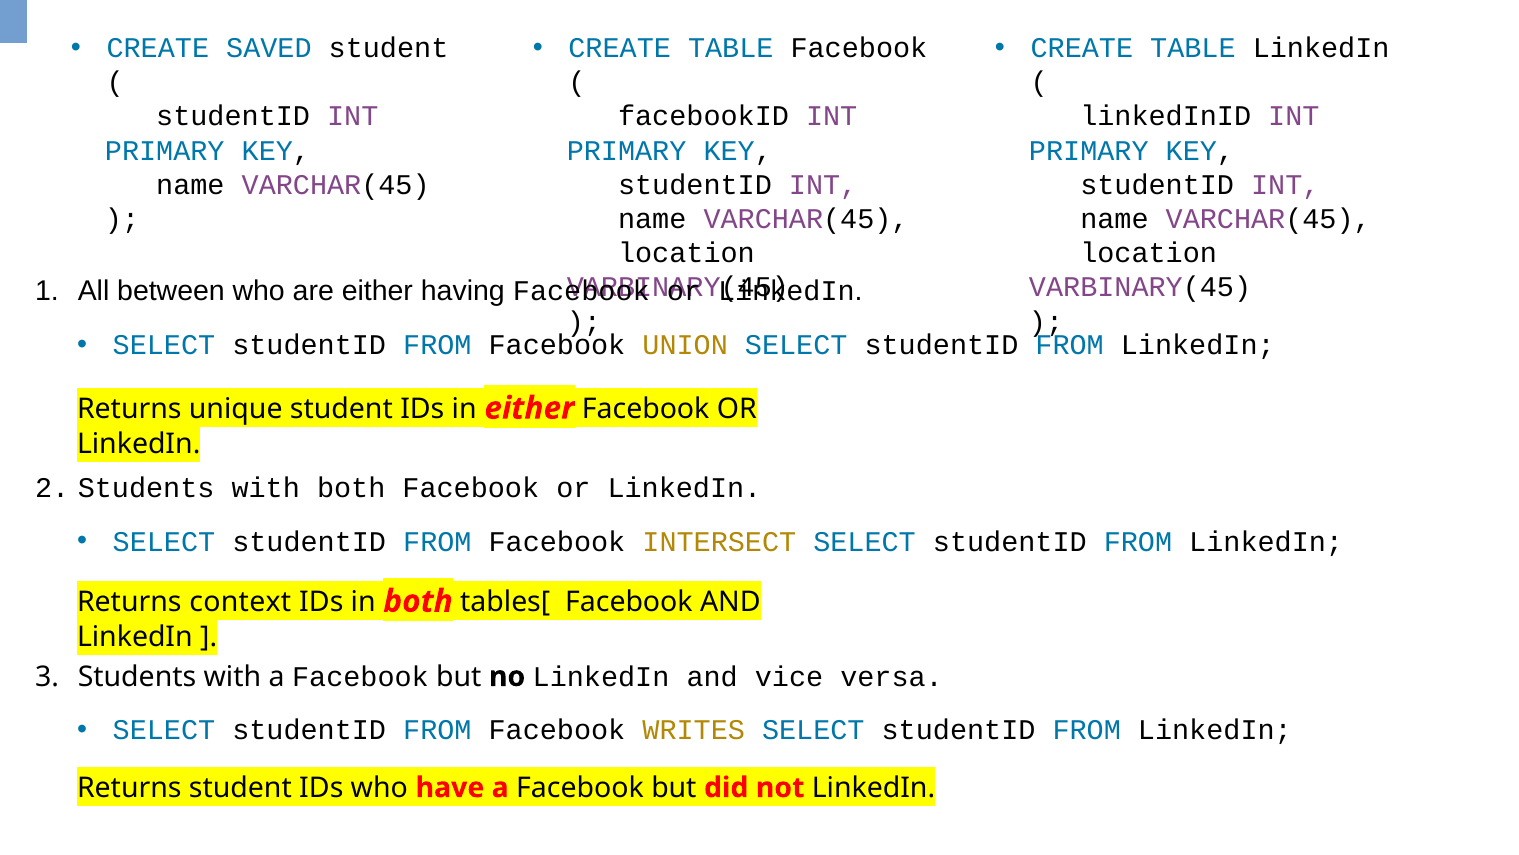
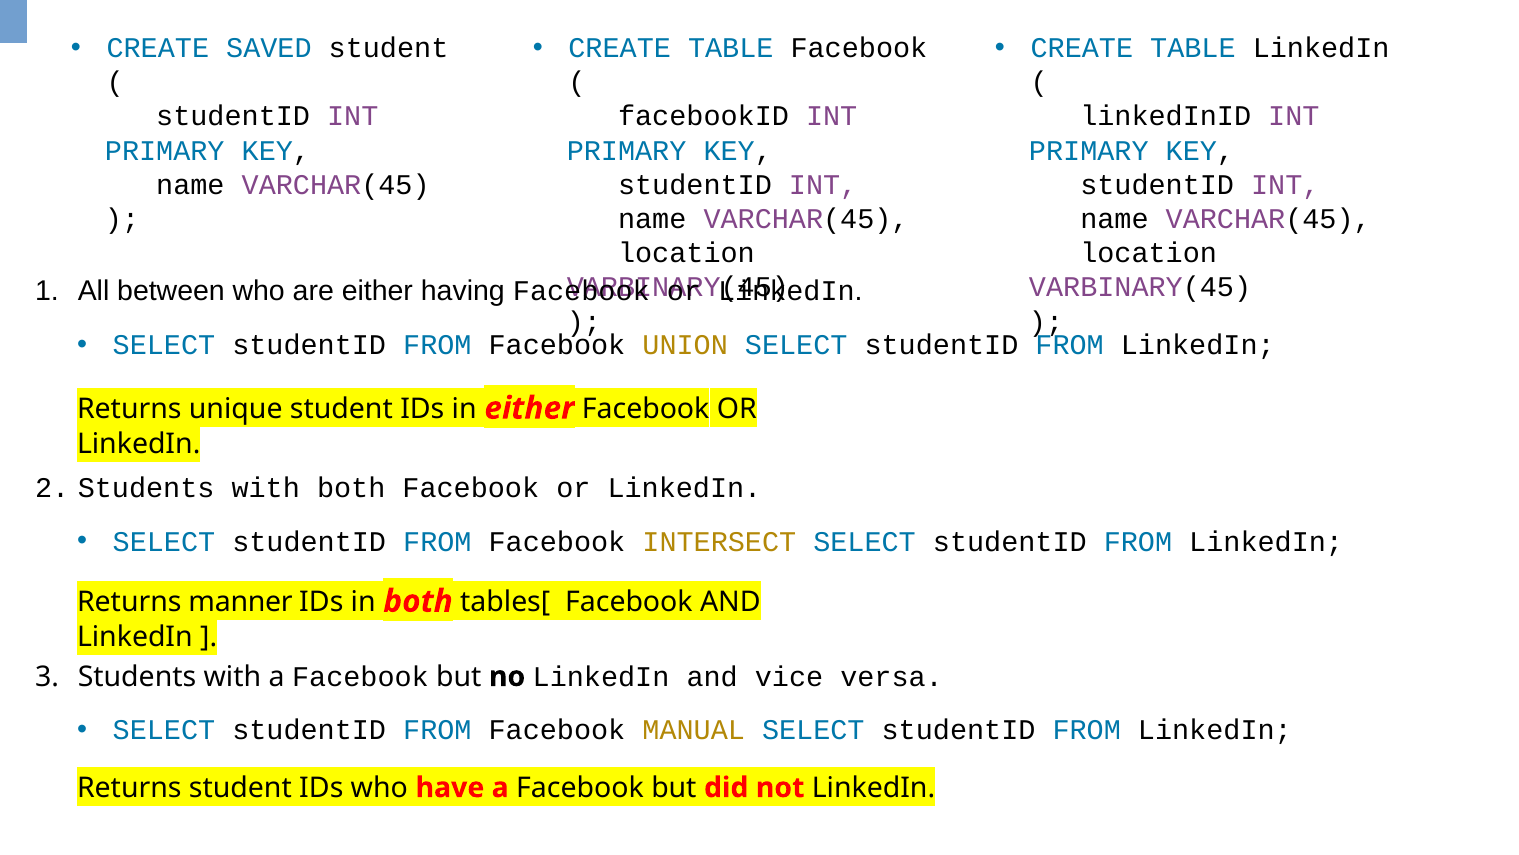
context: context -> manner (241, 602)
WRITES: WRITES -> MANUAL (694, 730)
